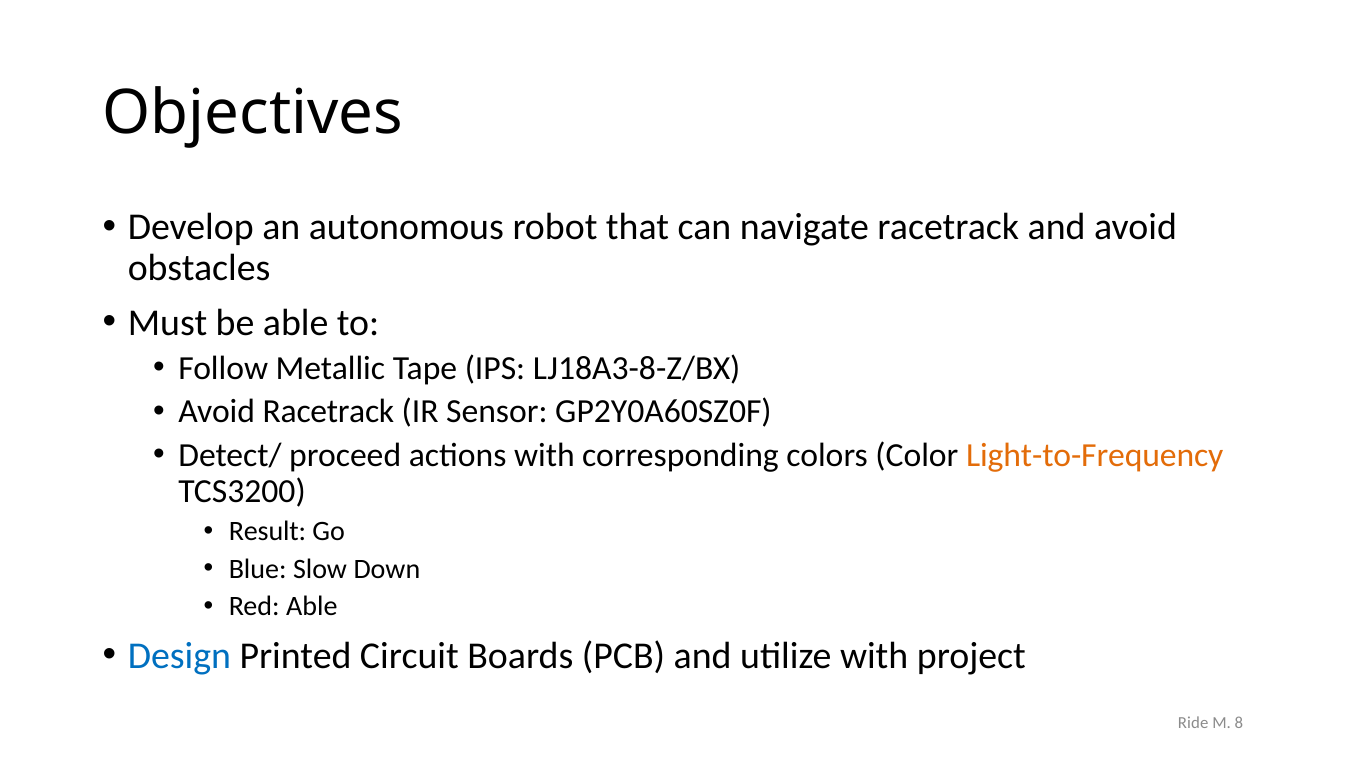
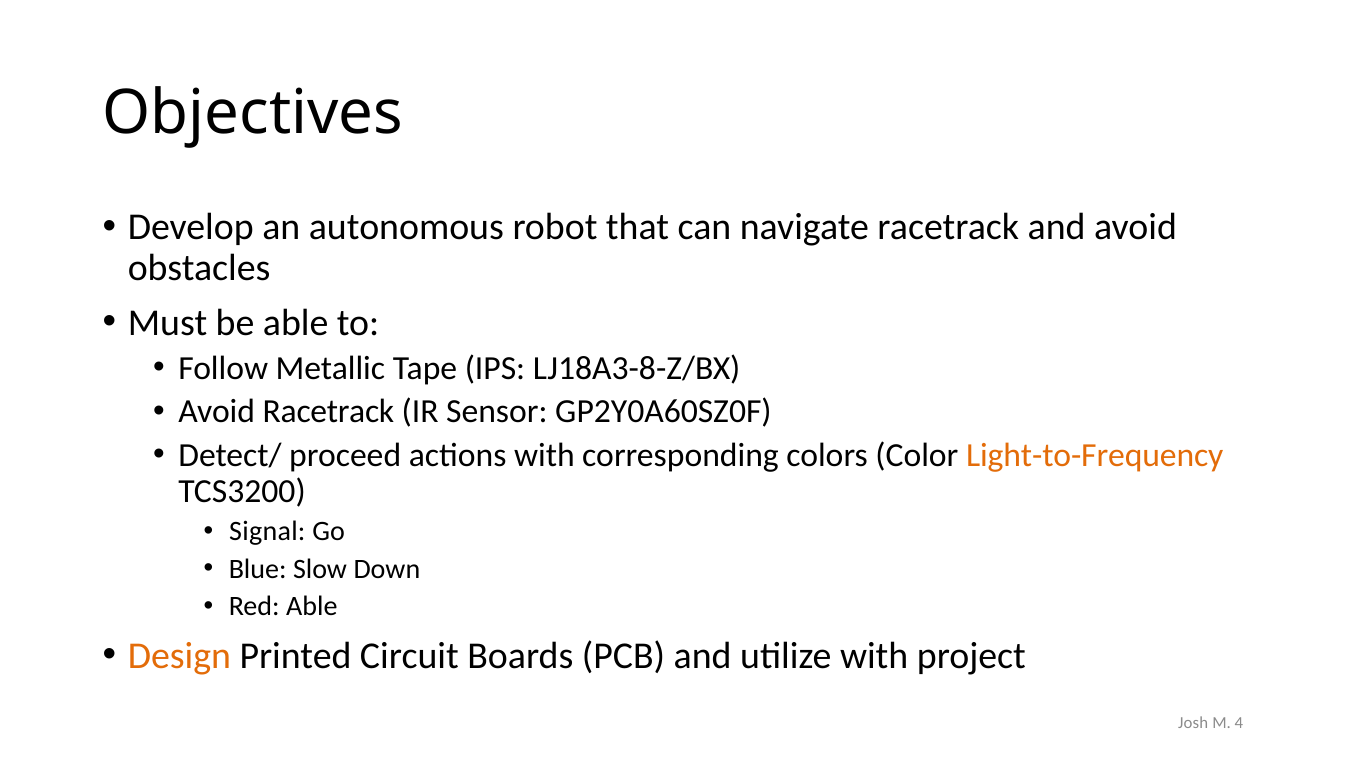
Result: Result -> Signal (267, 532)
Design colour: blue -> orange (179, 656)
Ride: Ride -> Josh (1193, 723)
8: 8 -> 4 (1239, 723)
